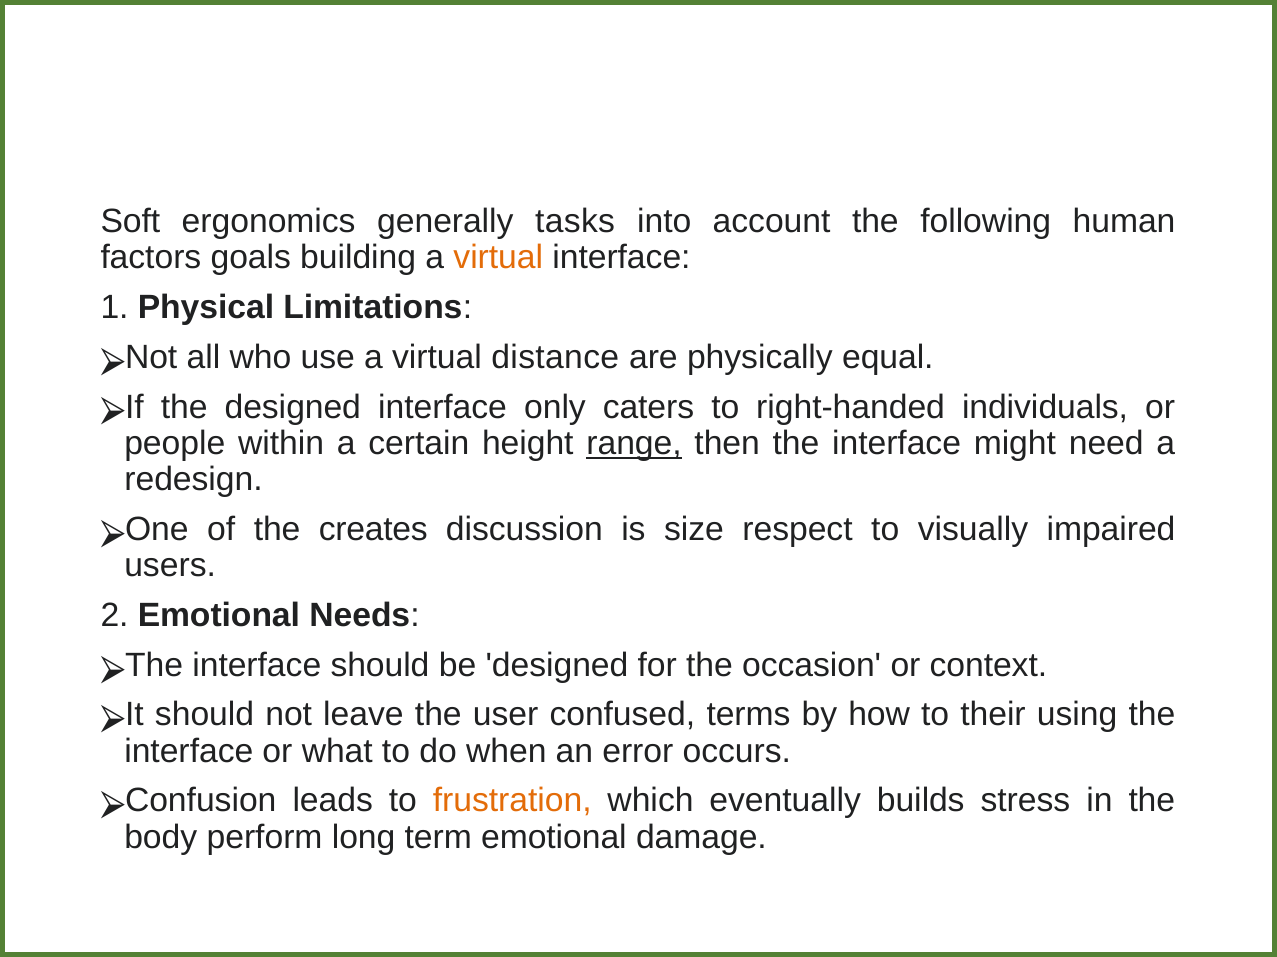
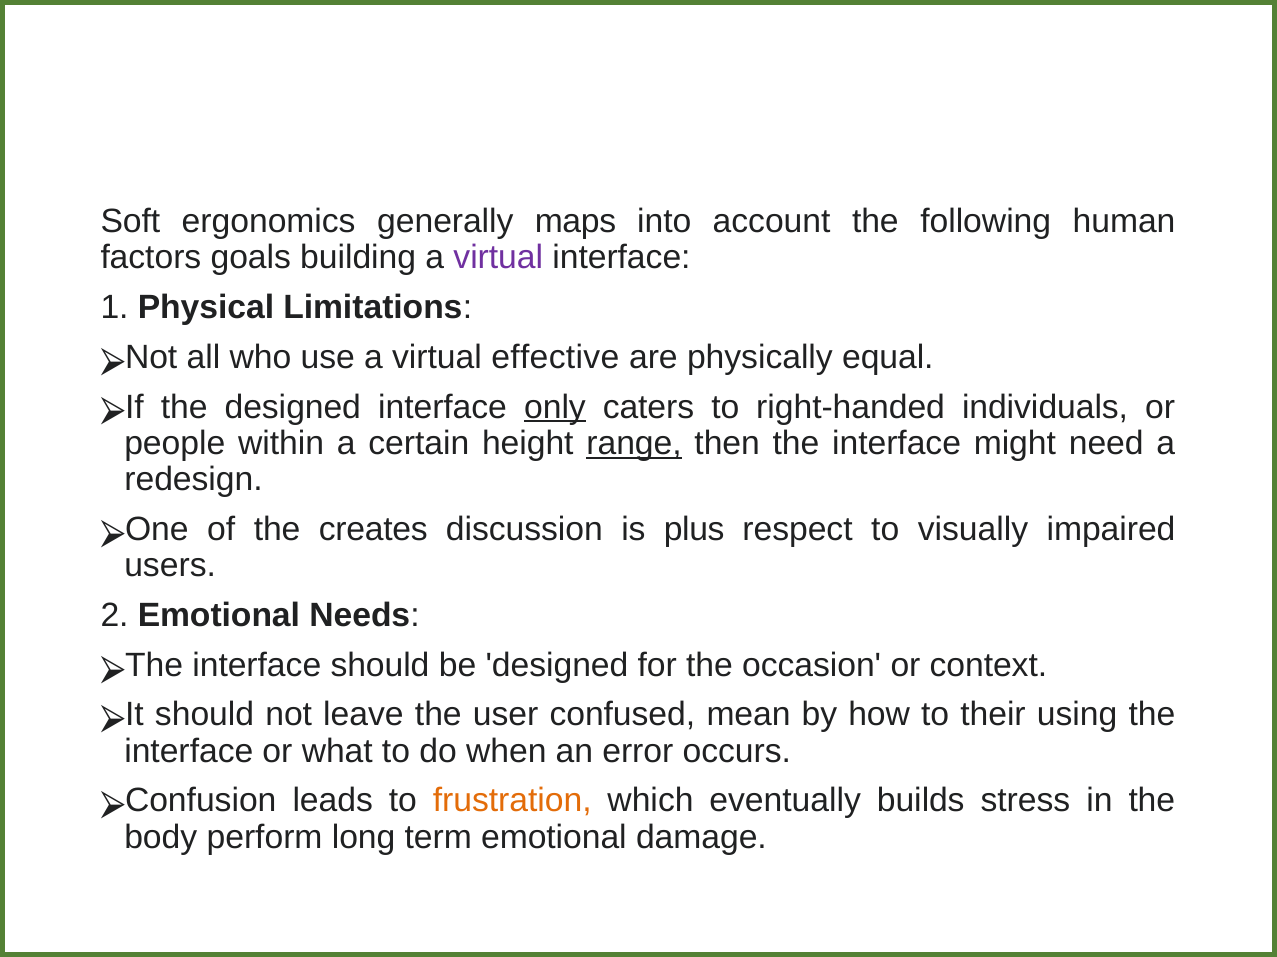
tasks: tasks -> maps (575, 222)
virtual colour: orange -> purple (498, 258)
distance: distance -> effective (555, 358)
only underline: none -> present (555, 407)
size: size -> plus (694, 530)
terms: terms -> mean (749, 715)
